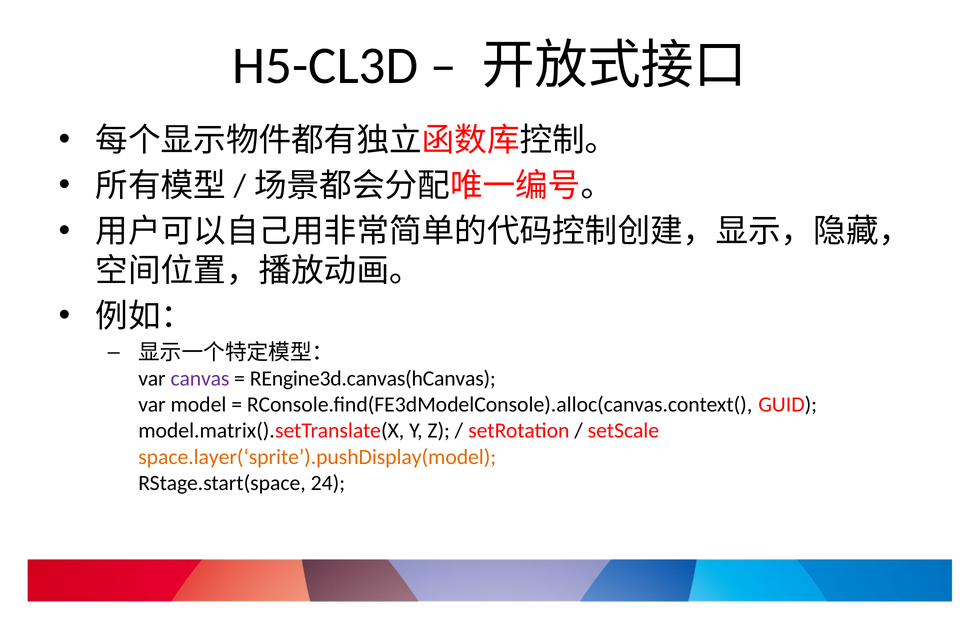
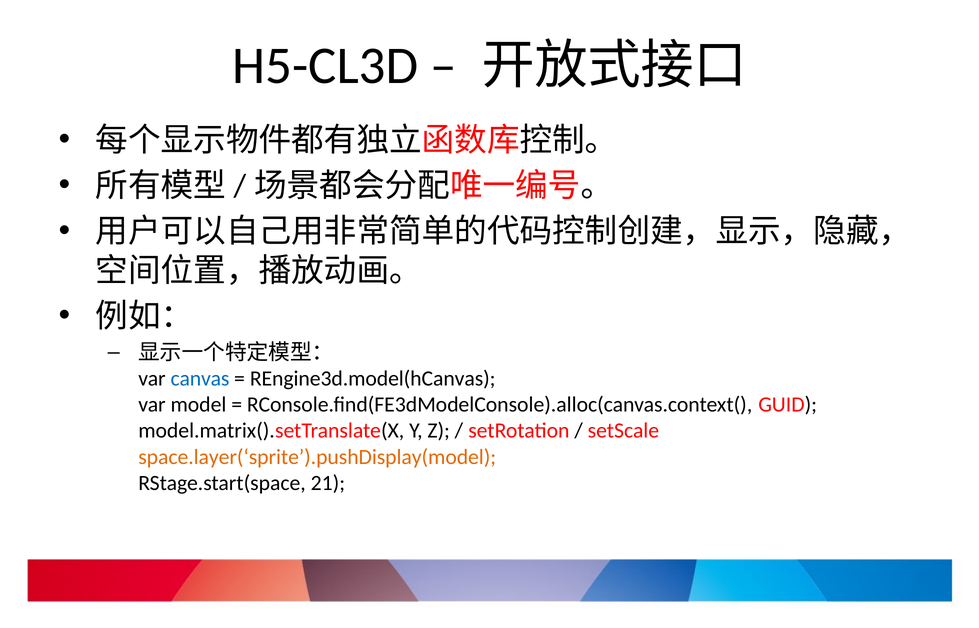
canvas colour: purple -> blue (200, 379)
REngine3d.canvas(hCanvas: REngine3d.canvas(hCanvas -> REngine3d.model(hCanvas (373, 379)
24: 24 -> 21 (328, 483)
